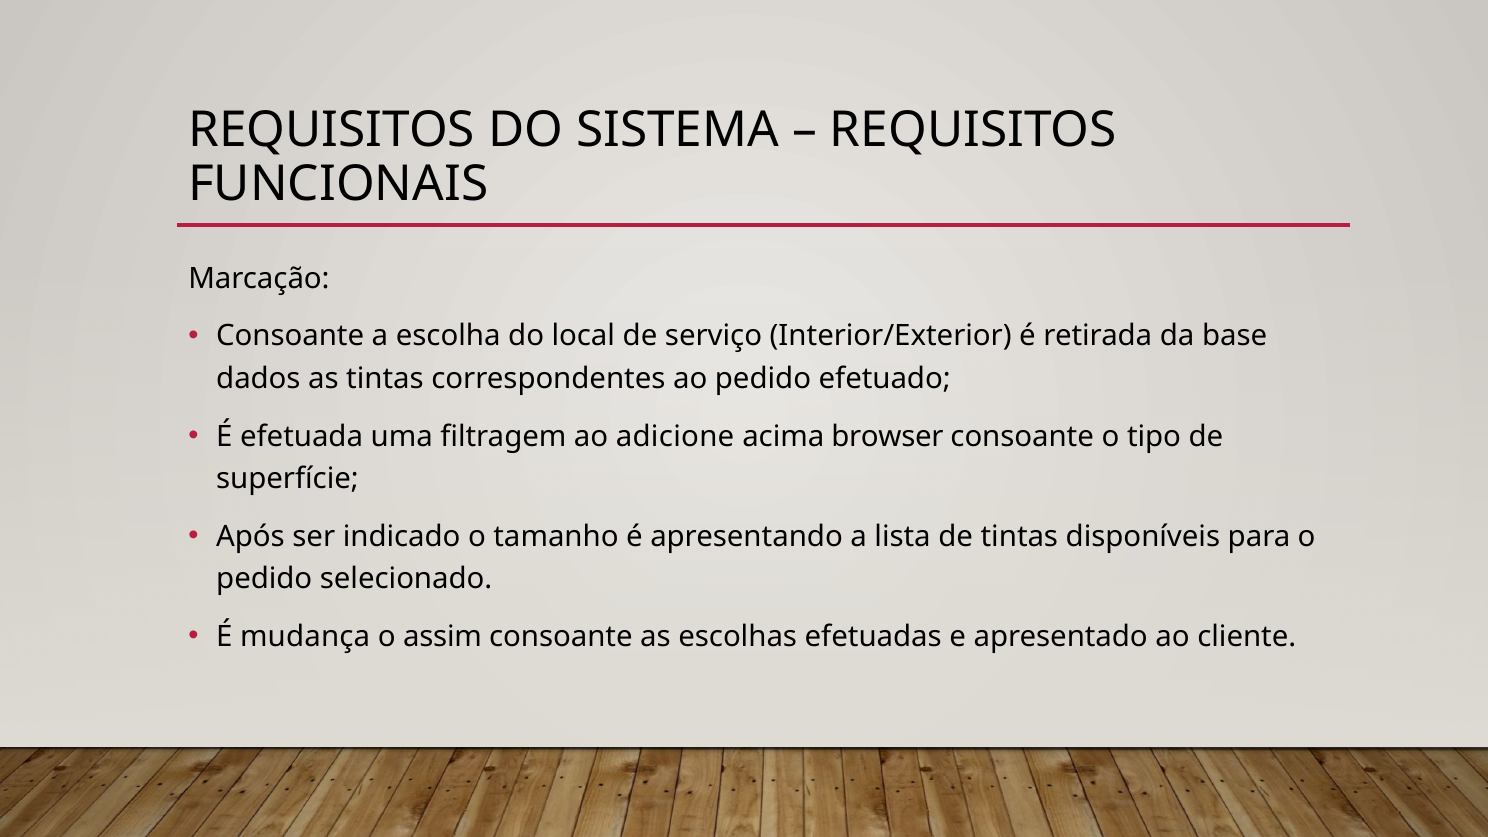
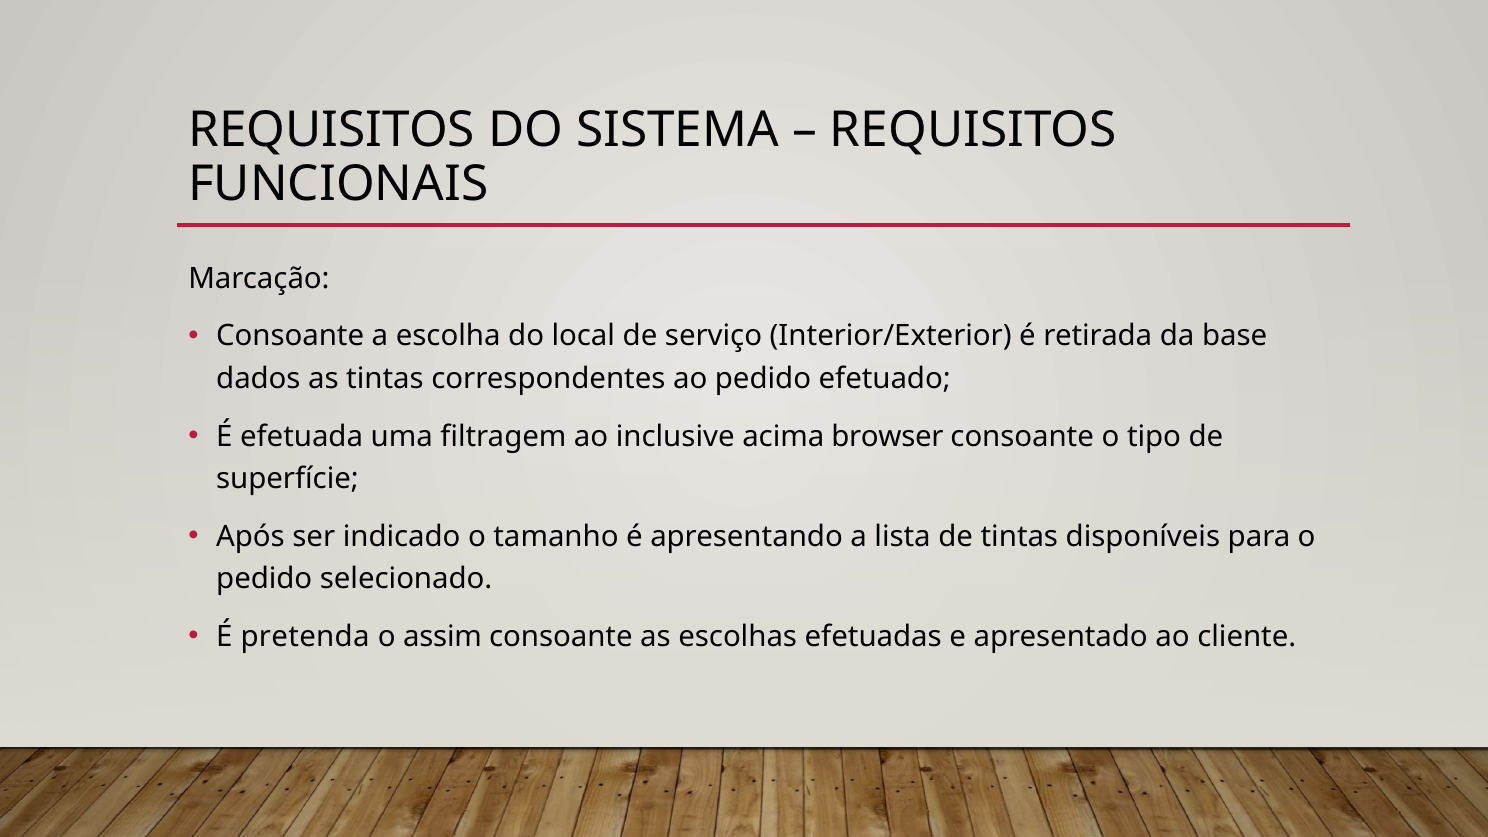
adicione: adicione -> inclusive (675, 436)
mudança: mudança -> pretenda (305, 637)
